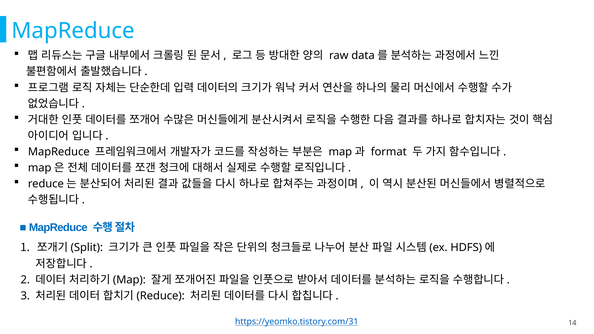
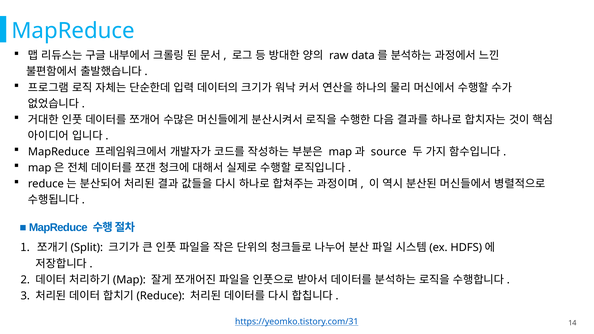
format: format -> source (389, 152)
